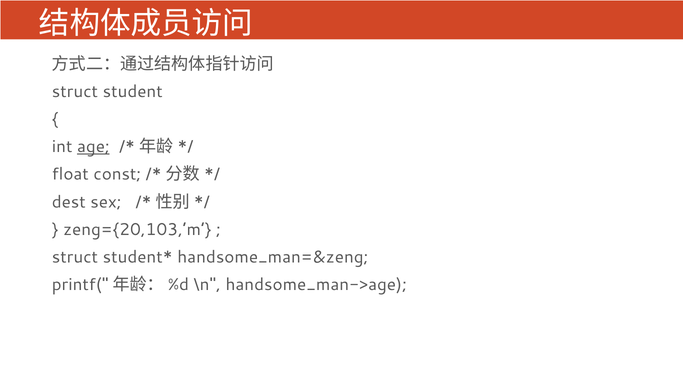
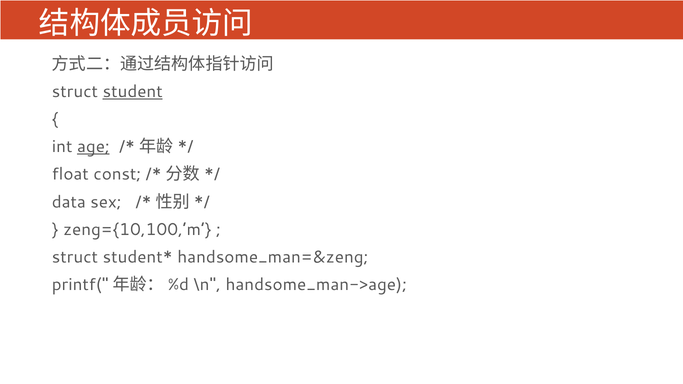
student underline: none -> present (133, 92)
dest: dest -> data (69, 202)
zeng={20,103,’m: zeng={20,103,’m -> zeng={10,100,’m (137, 230)
